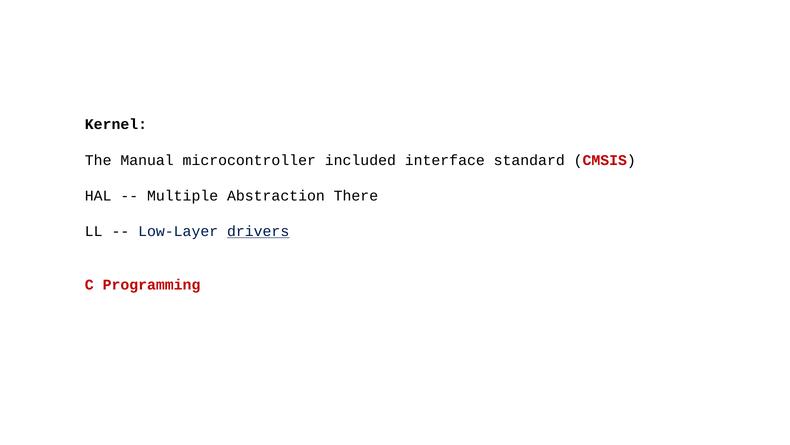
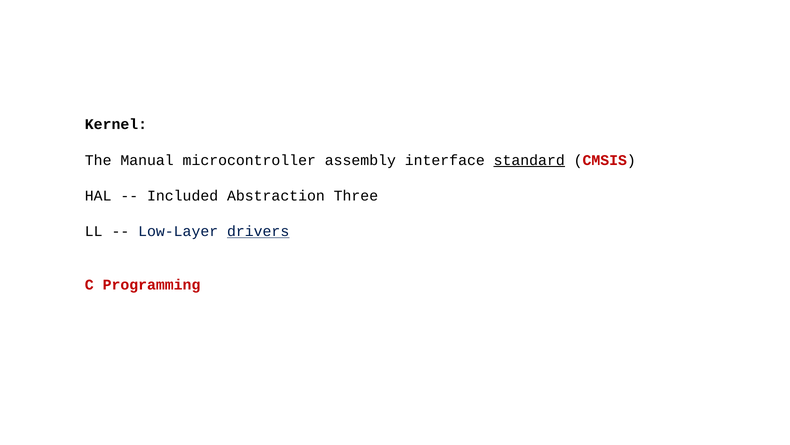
included: included -> assembly (360, 160)
standard underline: none -> present (529, 160)
Multiple: Multiple -> Included (183, 195)
There: There -> Three (356, 195)
